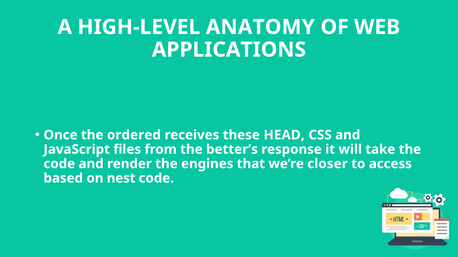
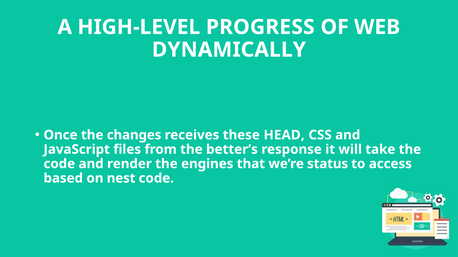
ANATOMY: ANATOMY -> PROGRESS (260, 27)
APPLICATIONS: APPLICATIONS -> DYNAMICALLY (229, 50)
ordered: ordered -> changes (134, 135)
closer: closer -> status (328, 164)
